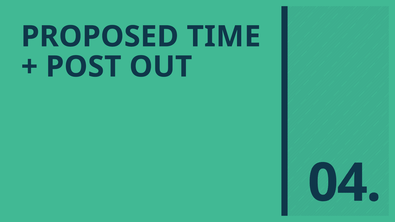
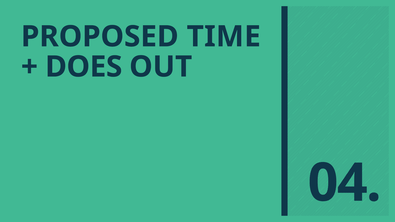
POST: POST -> DOES (84, 67)
